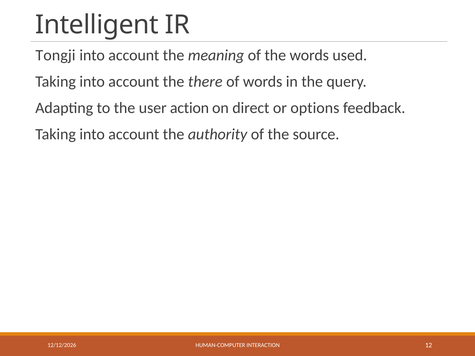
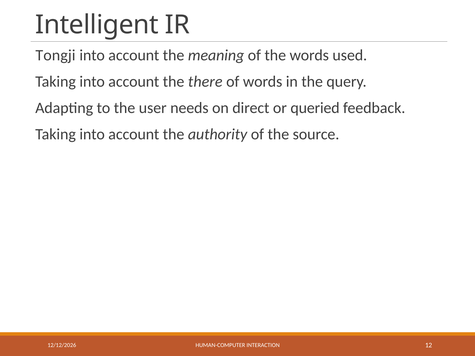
action: action -> needs (189, 108)
options: options -> queried (315, 108)
